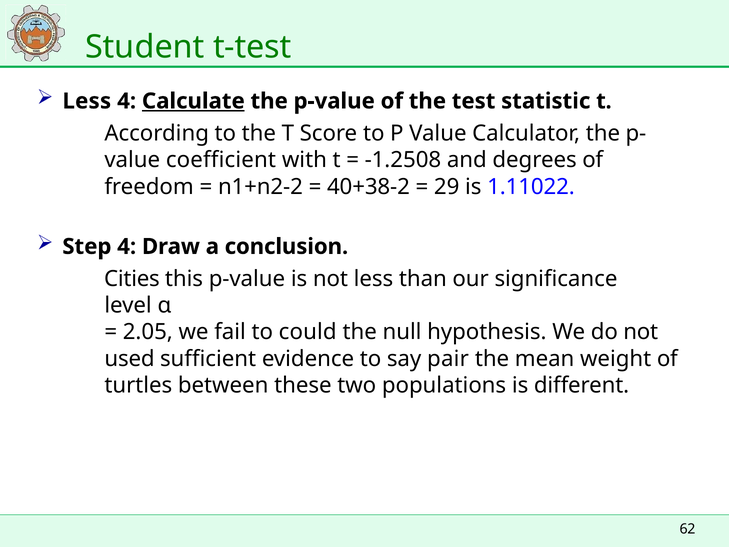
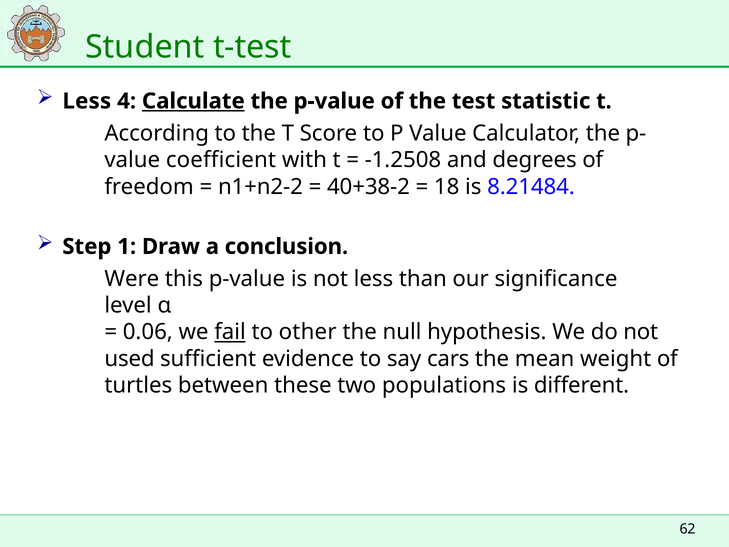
29: 29 -> 18 (447, 187)
1.11022: 1.11022 -> 8.21484 (531, 187)
Step 4: 4 -> 1 (127, 246)
Cities: Cities -> Were (132, 279)
2.05: 2.05 -> 0.06 (148, 332)
fail underline: none -> present (230, 332)
could: could -> other (308, 332)
pair: pair -> cars (448, 359)
